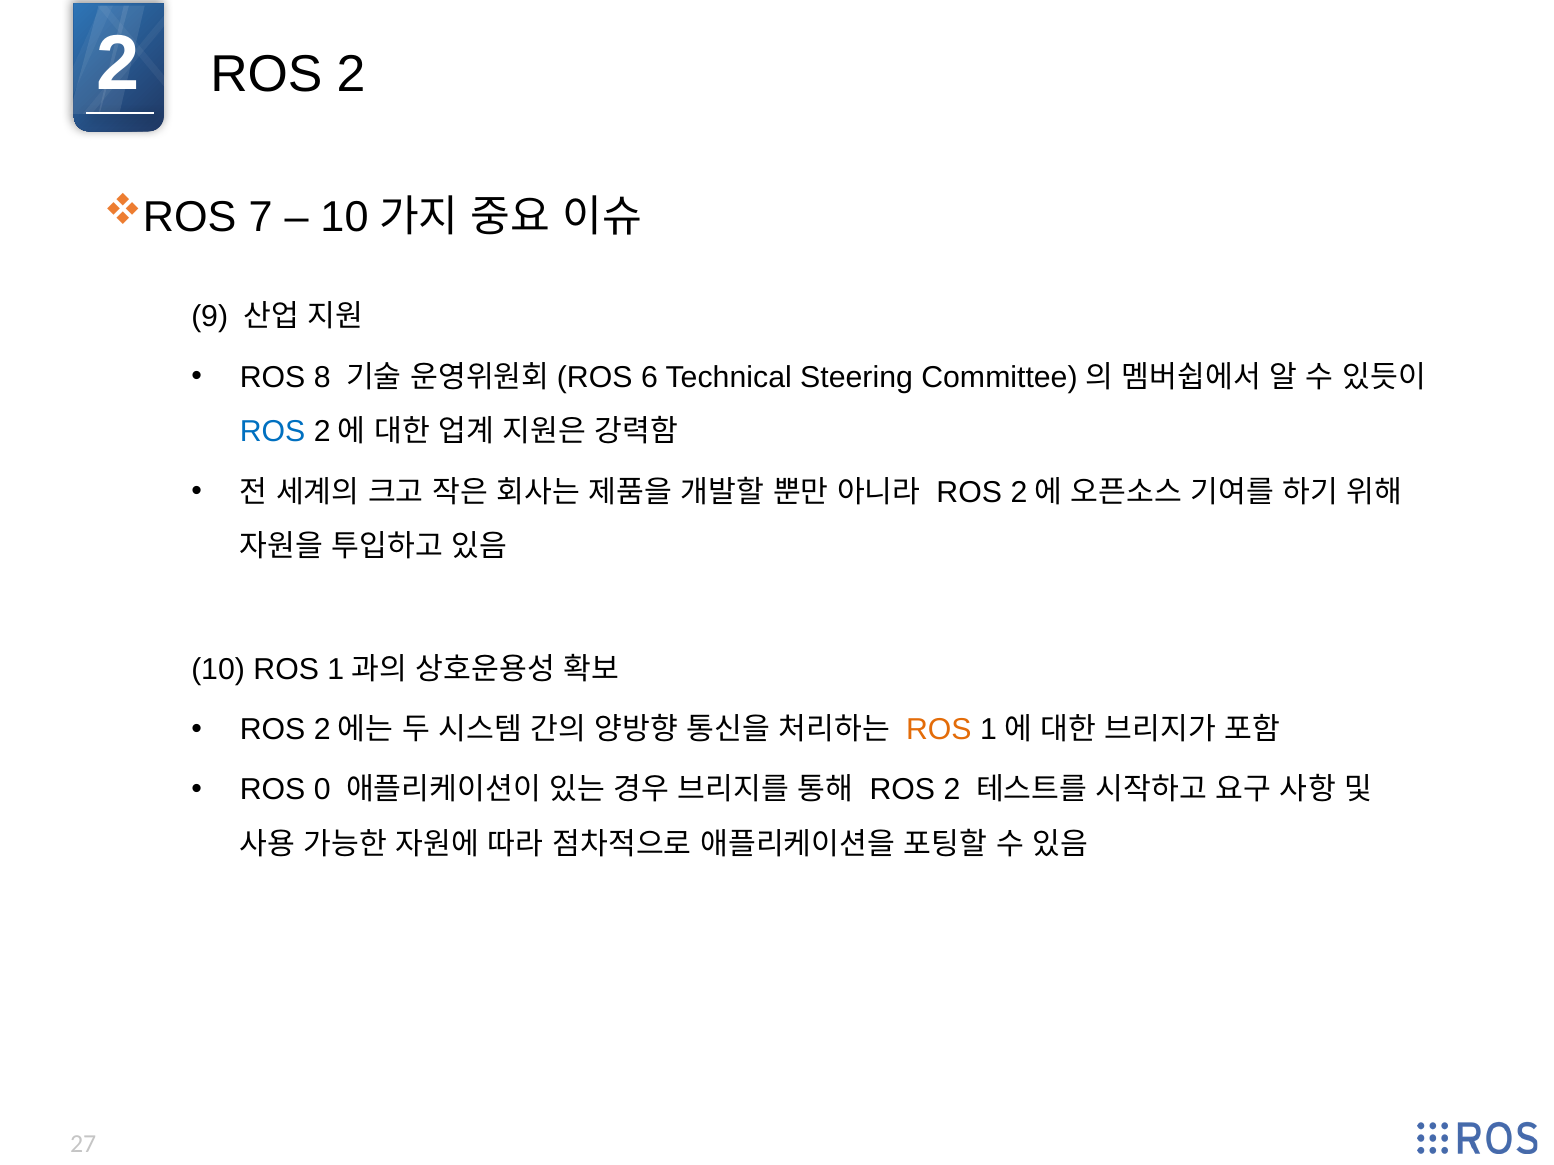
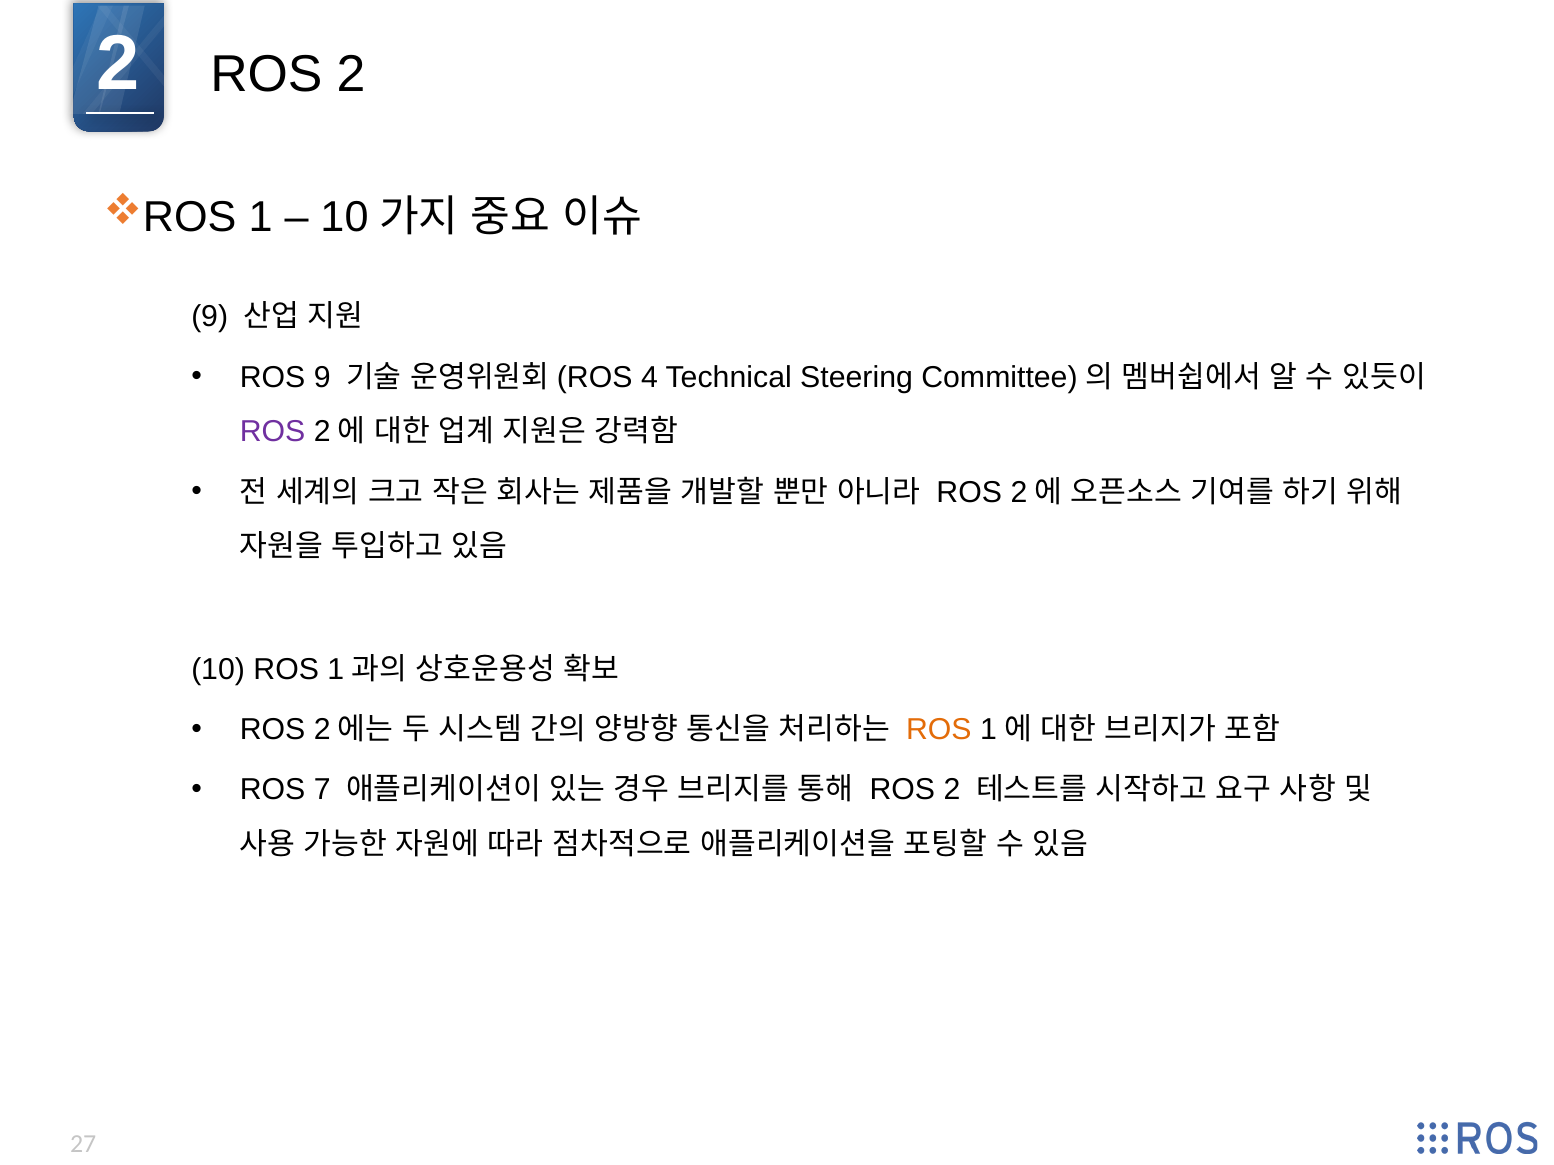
7: 7 -> 1 (261, 218)
ROS 8: 8 -> 9 (322, 377)
6: 6 -> 4 (649, 377)
ROS colour: blue -> purple (273, 432)
0: 0 -> 7 (322, 790)
